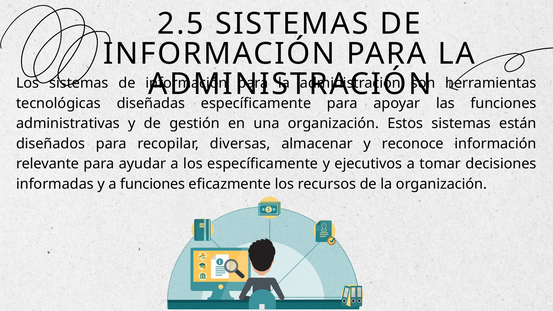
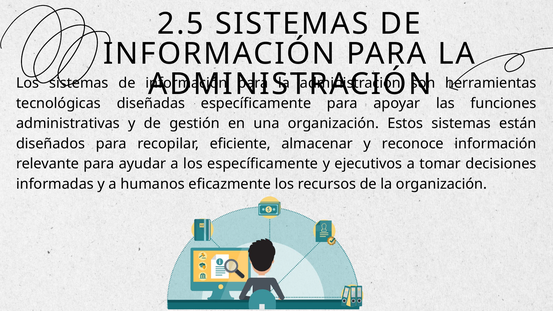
diversas: diversas -> eficiente (240, 144)
a funciones: funciones -> humanos (153, 184)
